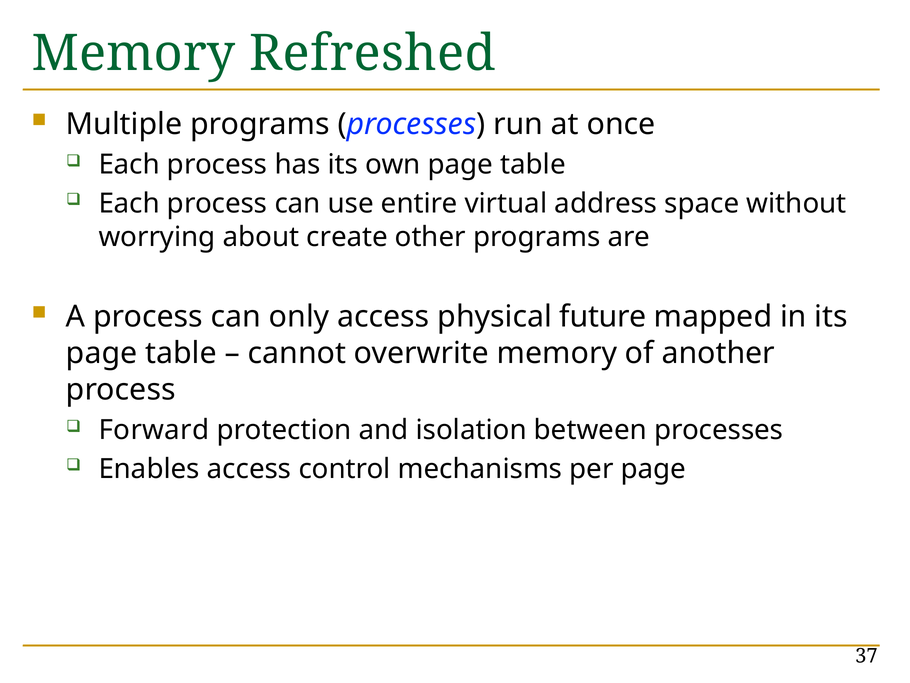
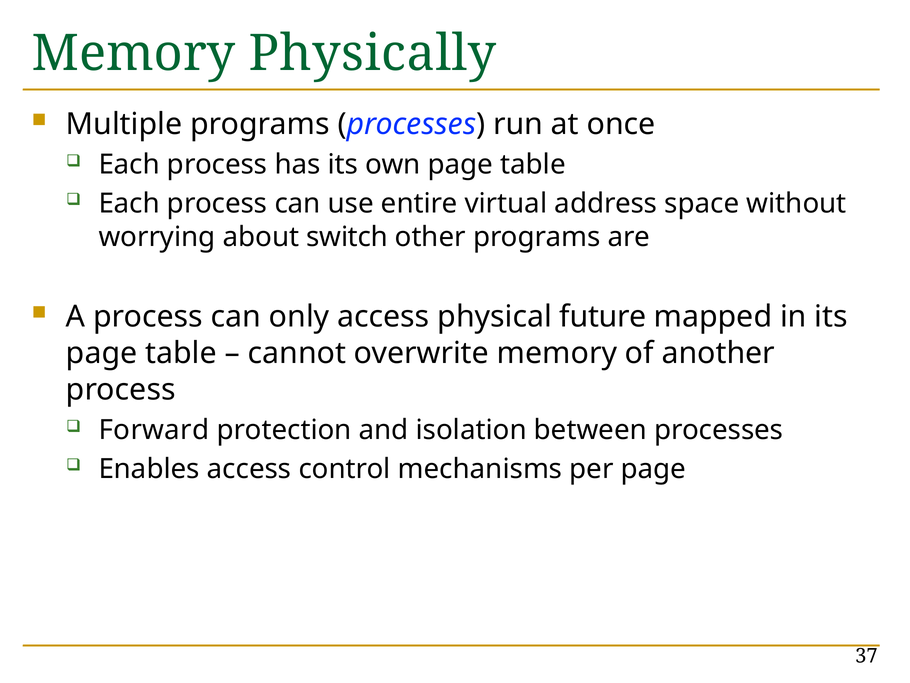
Refreshed: Refreshed -> Physically (373, 54)
create: create -> switch (347, 237)
